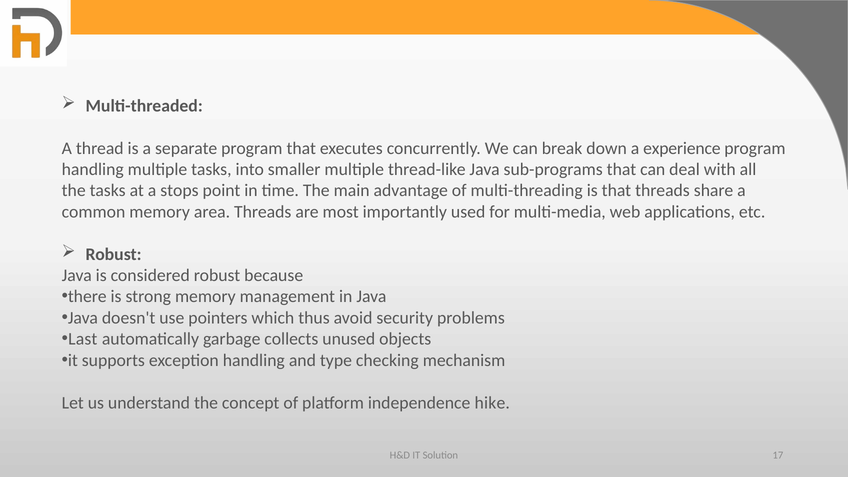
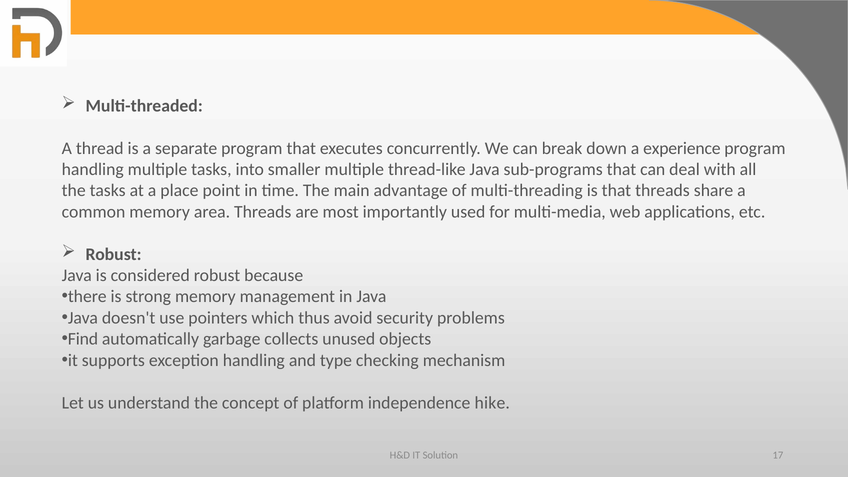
stops: stops -> place (179, 191)
Last: Last -> Find (83, 339)
